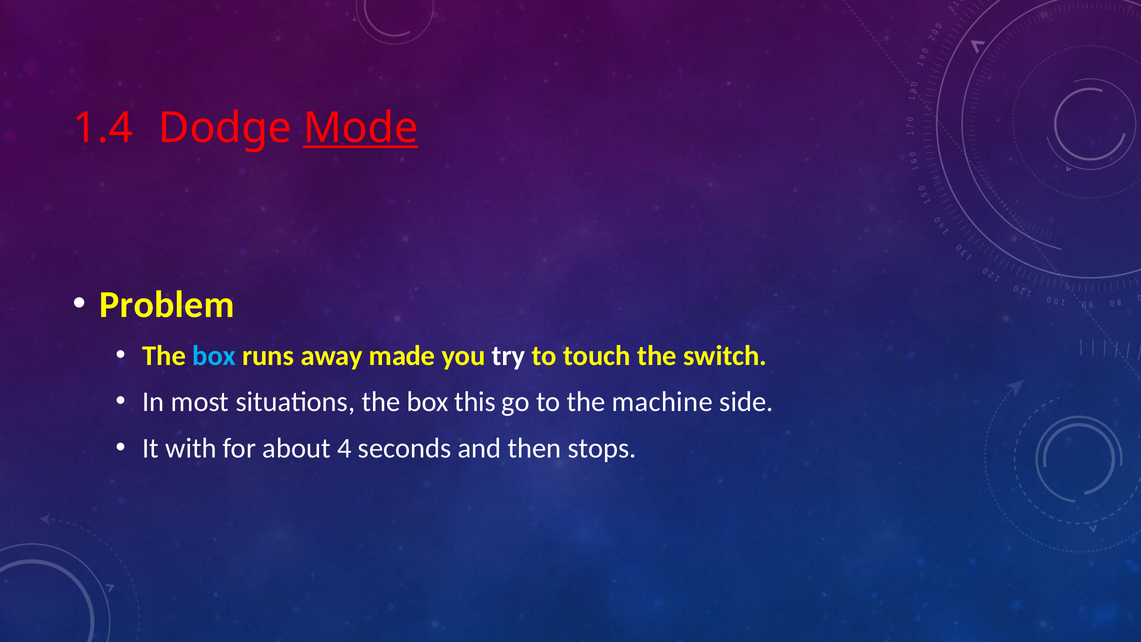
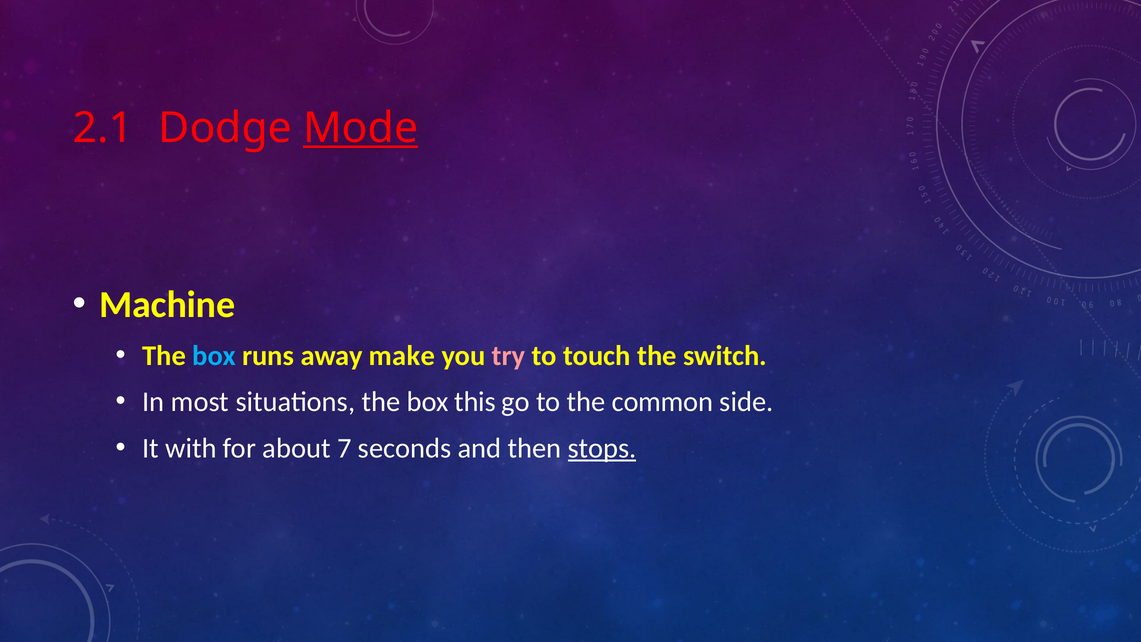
1.4: 1.4 -> 2.1 (103, 128)
Problem: Problem -> Machine (167, 305)
made: made -> make (402, 356)
try colour: white -> pink (509, 356)
machine: machine -> common (663, 402)
4: 4 -> 7 (344, 448)
stops underline: none -> present (602, 448)
